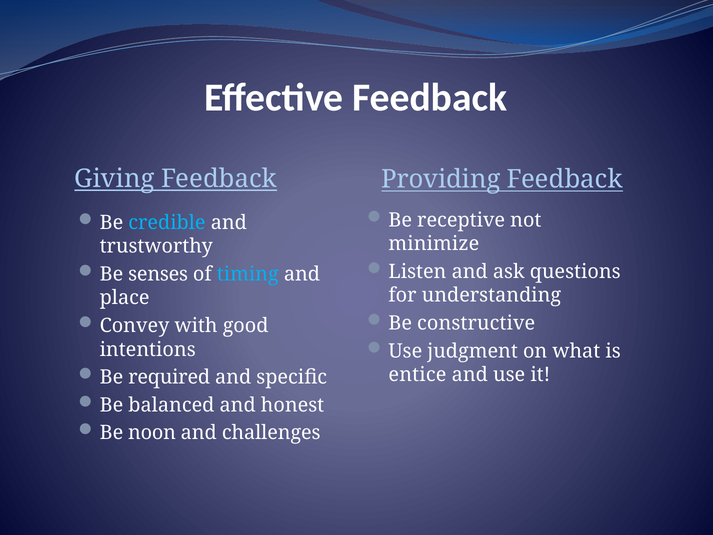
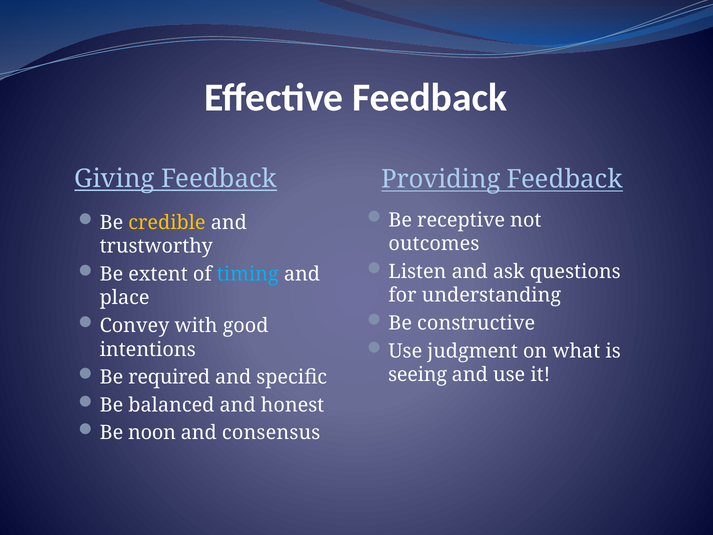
credible colour: light blue -> yellow (167, 222)
minimize: minimize -> outcomes (434, 244)
senses: senses -> extent (158, 274)
entice: entice -> seeing (418, 375)
challenges: challenges -> consensus (271, 433)
